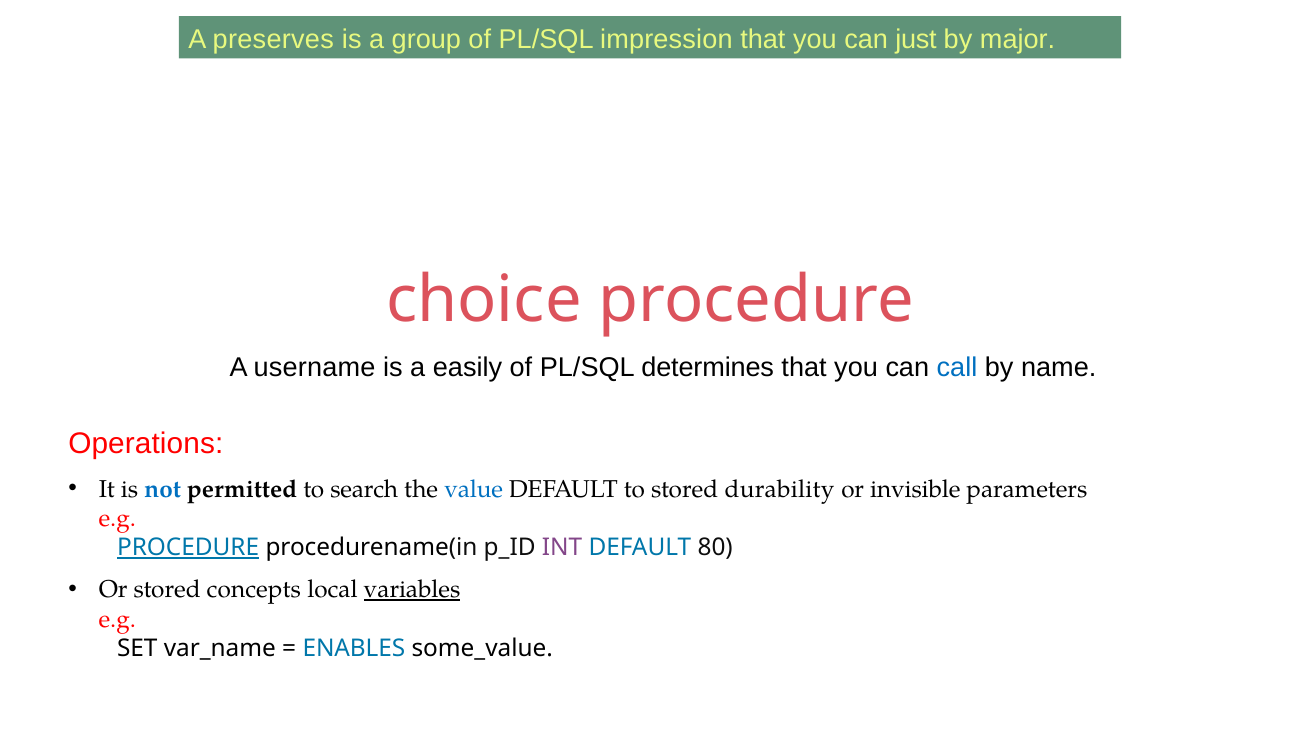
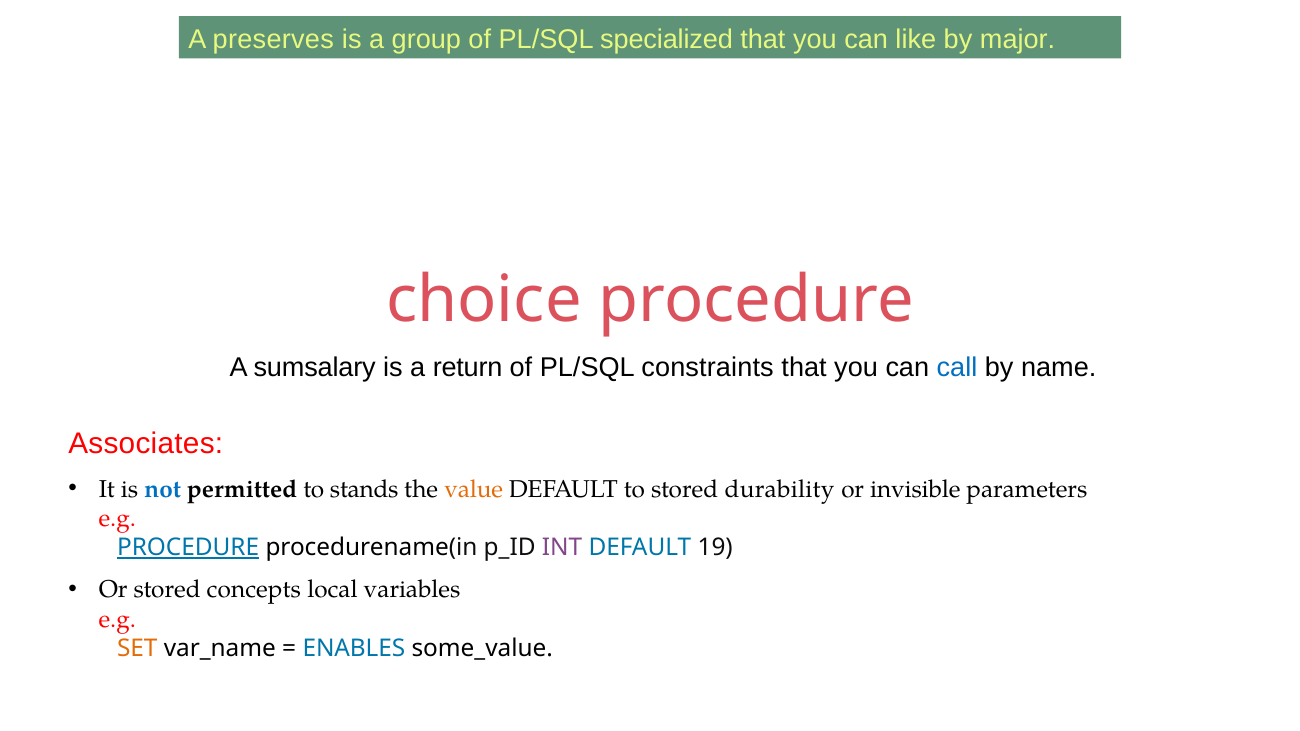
impression: impression -> specialized (667, 39)
just: just -> like (916, 39)
username: username -> sumsalary (315, 367)
easily: easily -> return (468, 367)
determines: determines -> constraints (708, 367)
Operations: Operations -> Associates (146, 444)
search: search -> stands (364, 489)
value colour: blue -> orange (474, 489)
80: 80 -> 19 (715, 548)
variables underline: present -> none (412, 590)
SET colour: black -> orange (137, 648)
